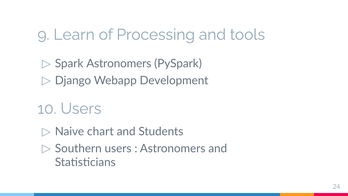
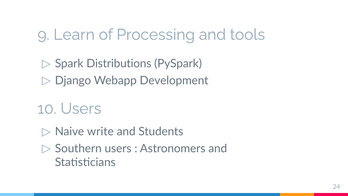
Spark Astronomers: Astronomers -> Distributions (119, 64)
chart: chart -> write (100, 131)
